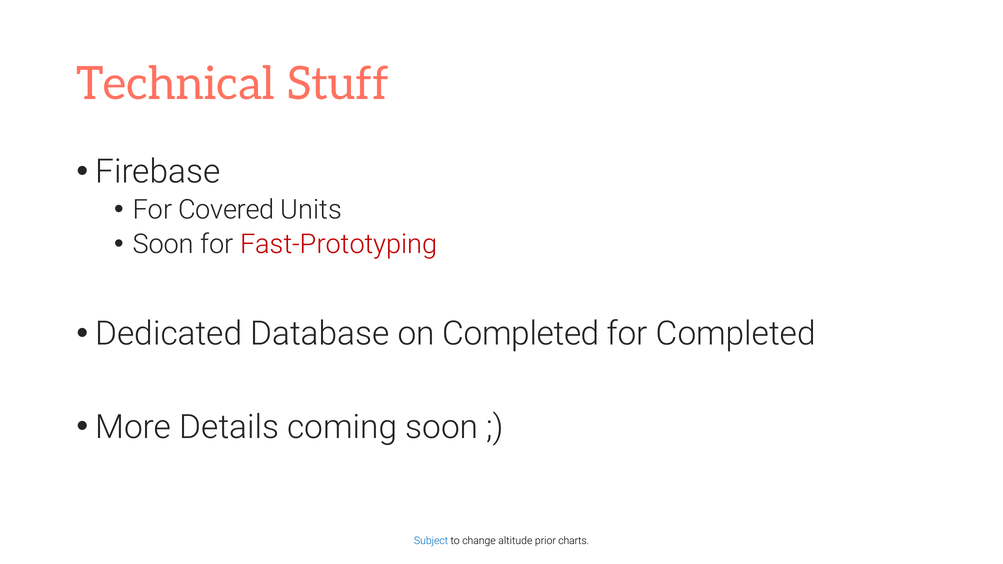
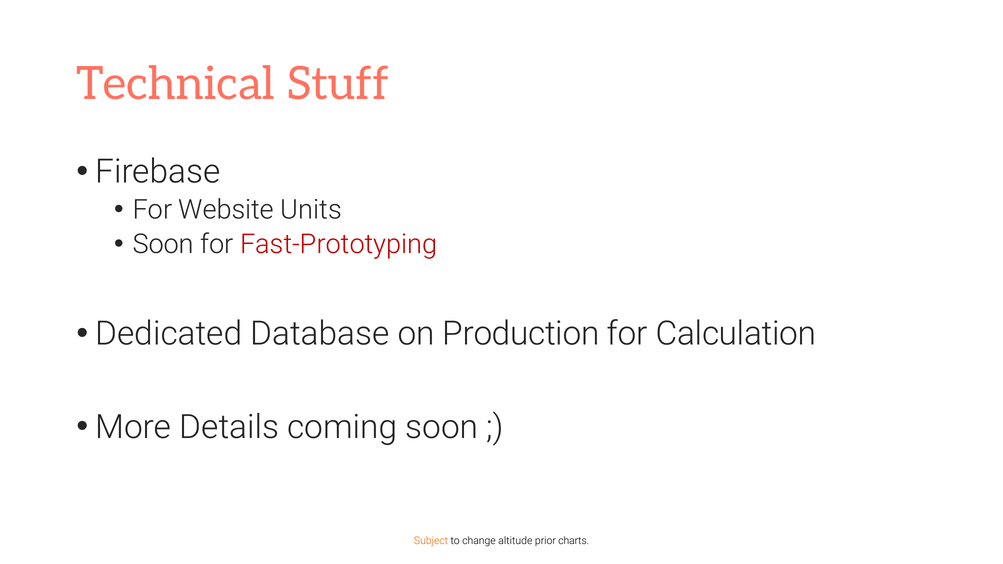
Covered: Covered -> Website (226, 210)
on Completed: Completed -> Production (521, 334)
for Completed: Completed -> Calculation (736, 334)
Subject colour: blue -> orange (431, 541)
